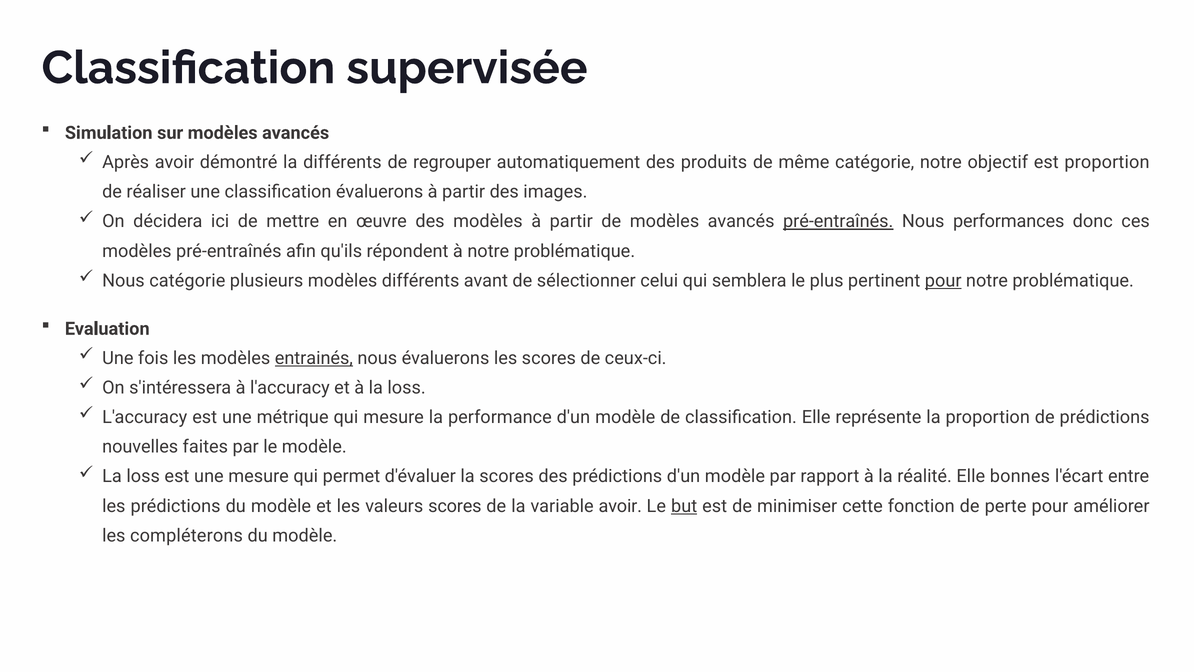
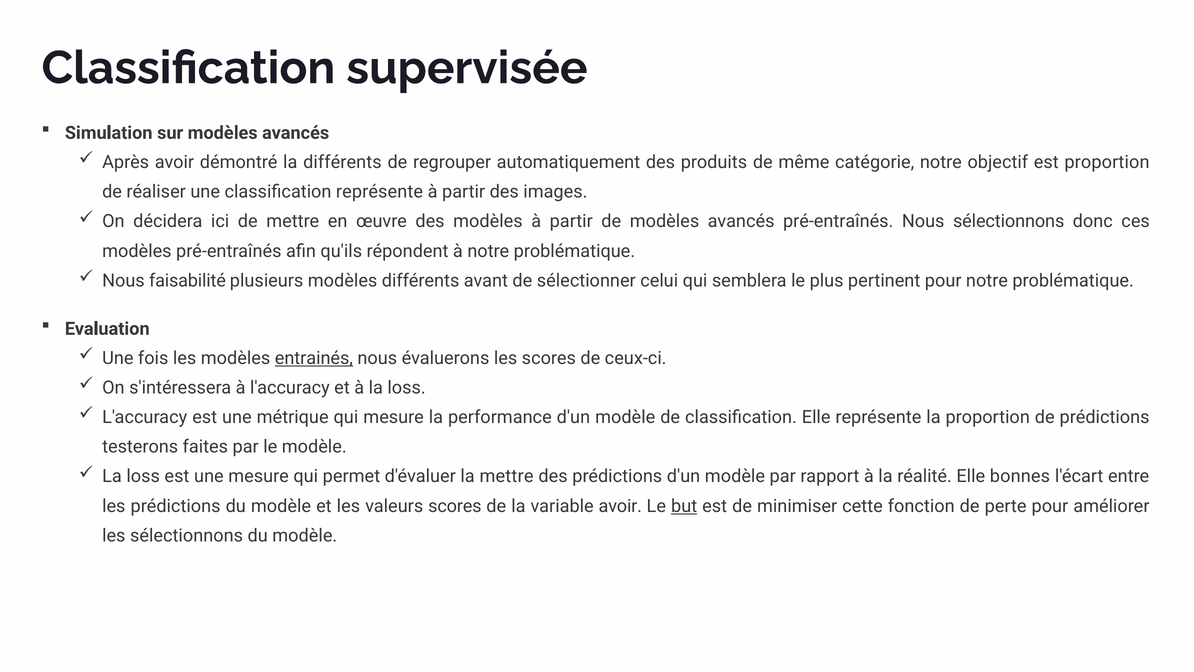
classification évaluerons: évaluerons -> représente (380, 192)
pré-entraînés underline: present -> none (838, 221)
Nous performances: performances -> sélectionnons (1009, 221)
Nous catégorie: catégorie -> faisabilité (187, 280)
pour underline: present -> none (943, 280)
nouvelles: nouvelles -> testerons (140, 447)
la scores: scores -> mettre (507, 476)
les compléterons: compléterons -> sélectionnons (187, 535)
